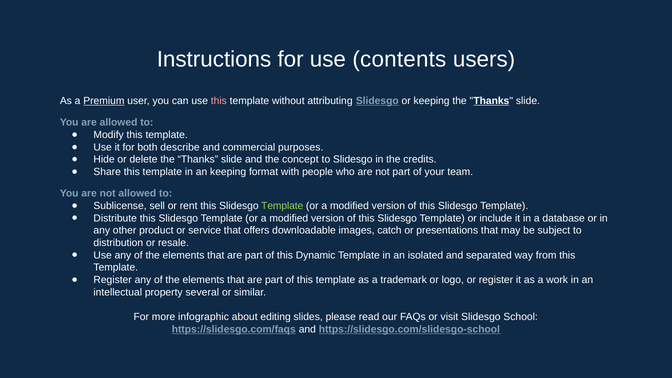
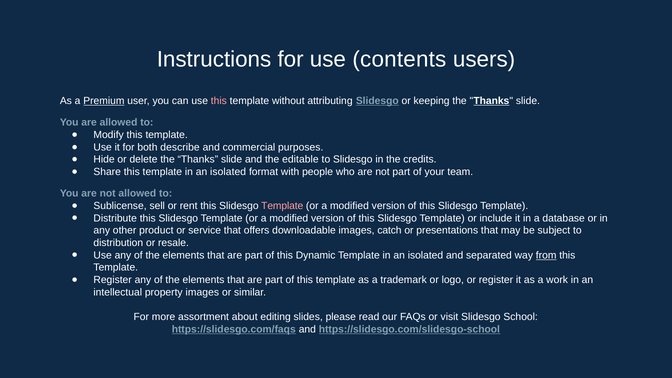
concept: concept -> editable (300, 160)
keeping: keeping -> isolated (228, 172)
Template colour: light green -> pink (282, 206)
from underline: none -> present (546, 255)
property several: several -> images (202, 292)
infographic: infographic -> assortment (204, 317)
